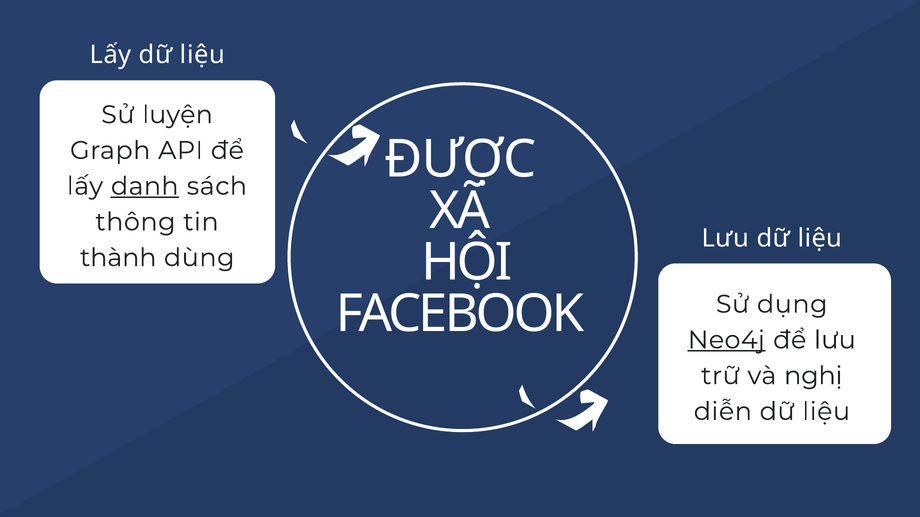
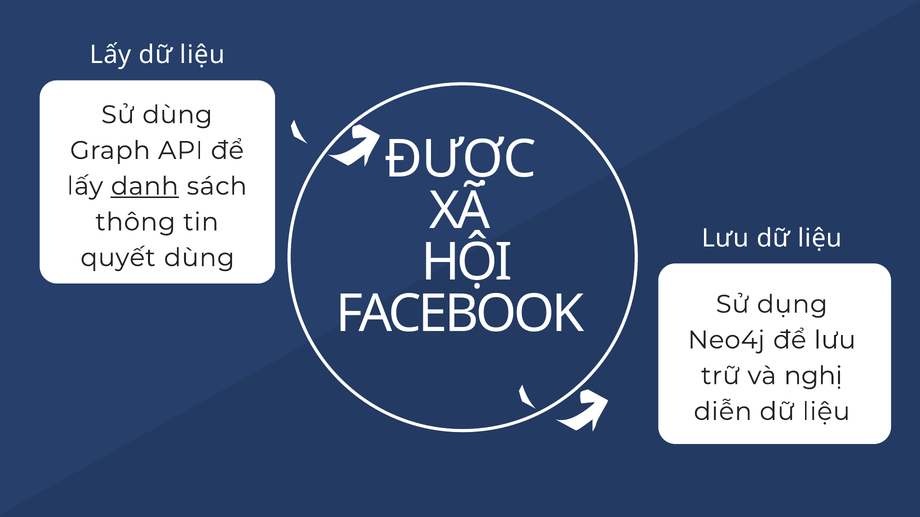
Sử luyện: luyện -> dùng (177, 115)
thành: thành -> quyết (118, 258)
Neo4j underline: present -> none (726, 340)
